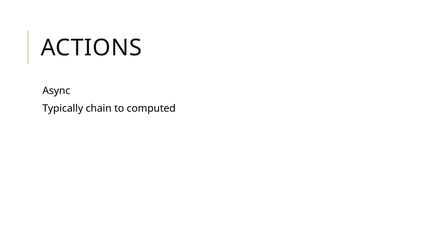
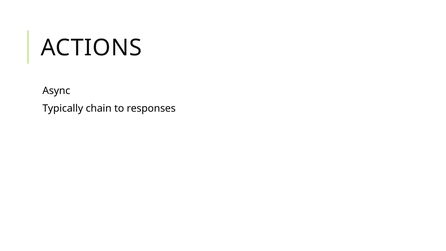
computed: computed -> responses (151, 108)
